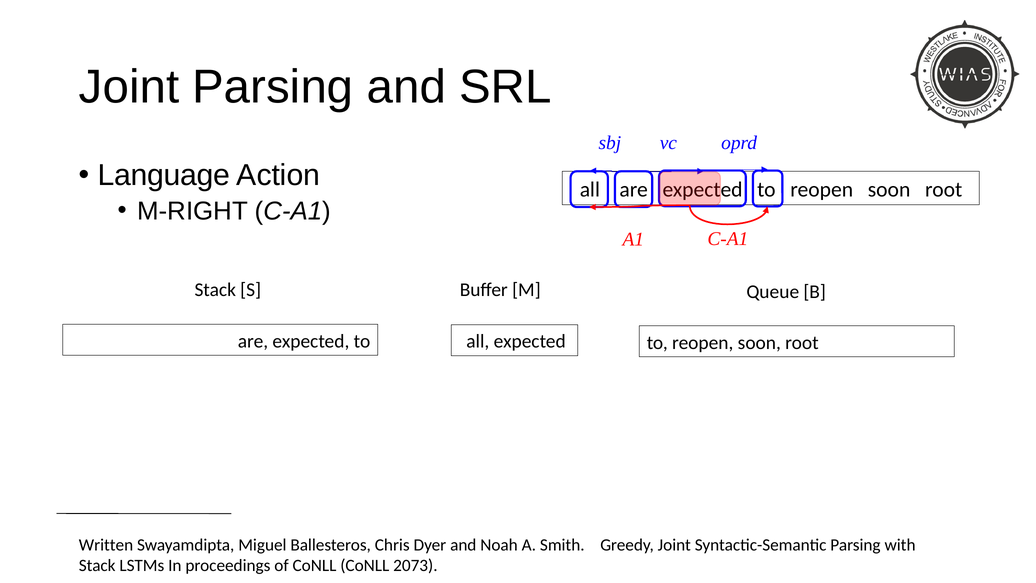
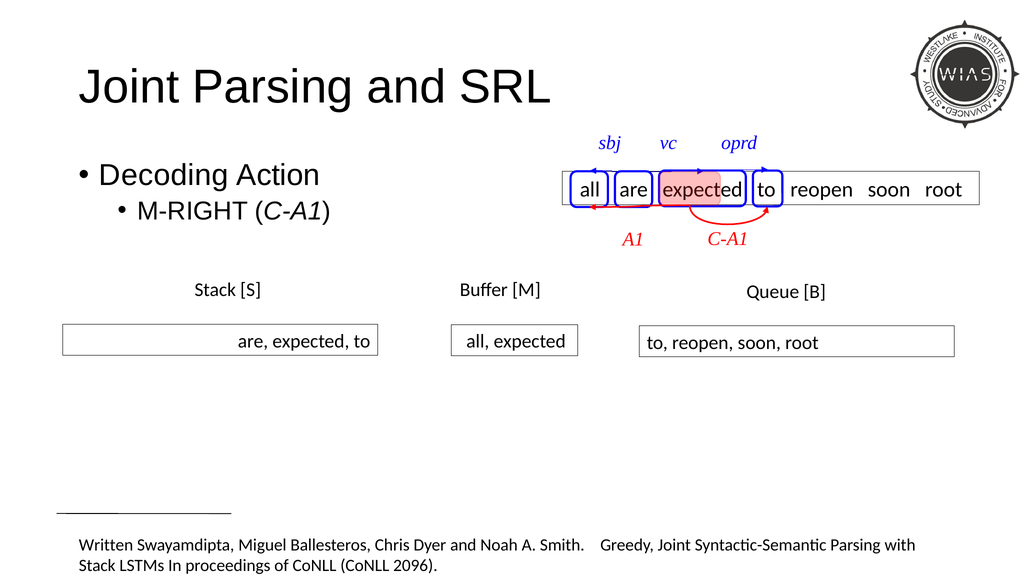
Language: Language -> Decoding (164, 175)
2073: 2073 -> 2096 (415, 565)
